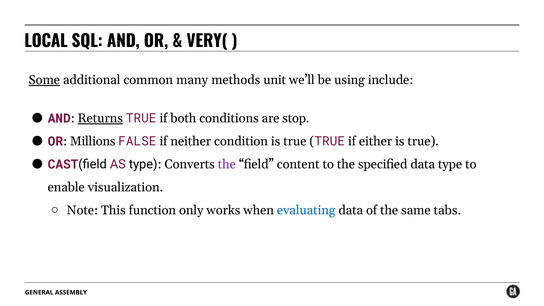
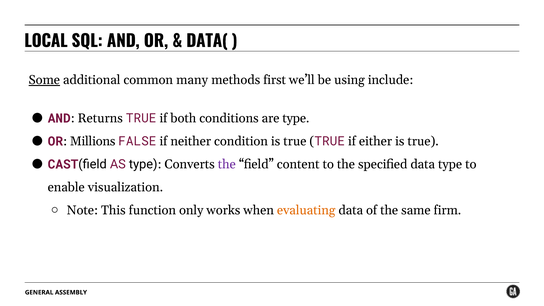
VERY(: VERY( -> DATA( (207, 41)
unit: unit -> first (275, 80)
Returns underline: present -> none (100, 118)
are stop: stop -> type (296, 118)
evaluating colour: blue -> orange (306, 210)
tabs: tabs -> firm (447, 210)
